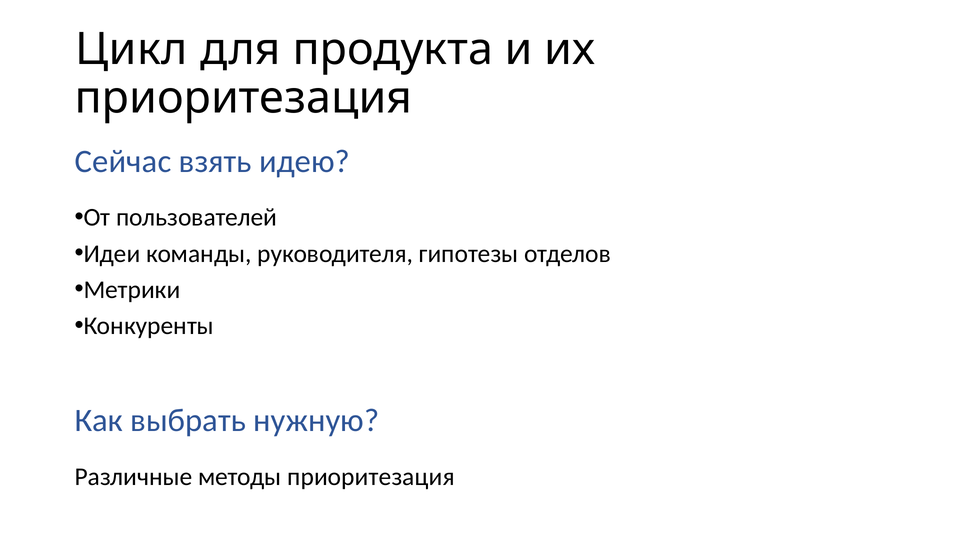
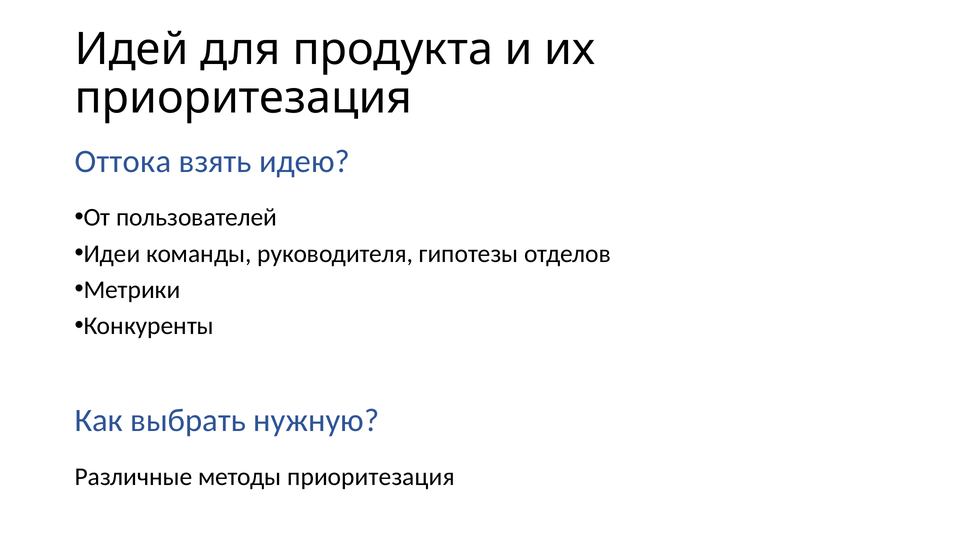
Цикл: Цикл -> Идей (132, 50)
Сейчас: Сейчас -> Оттока (123, 161)
